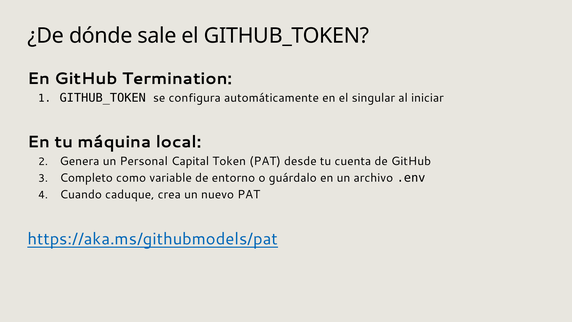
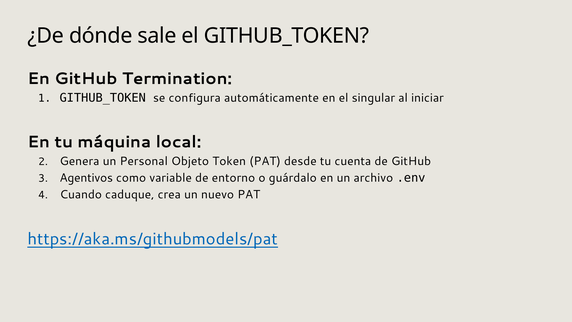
Capital: Capital -> Objeto (190, 161)
Completo: Completo -> Agentivos (86, 178)
